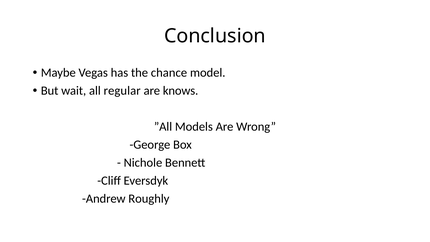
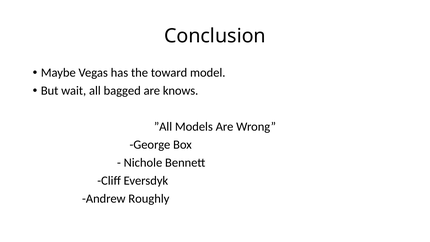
chance: chance -> toward (169, 73)
regular: regular -> bagged (122, 91)
